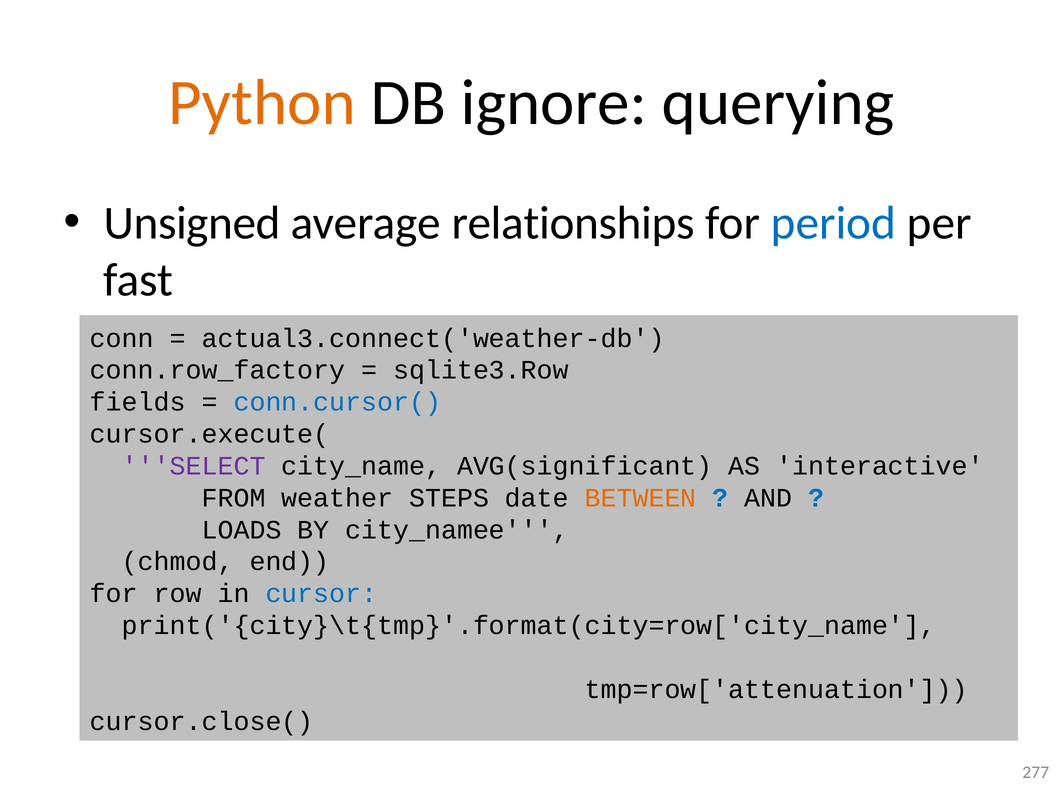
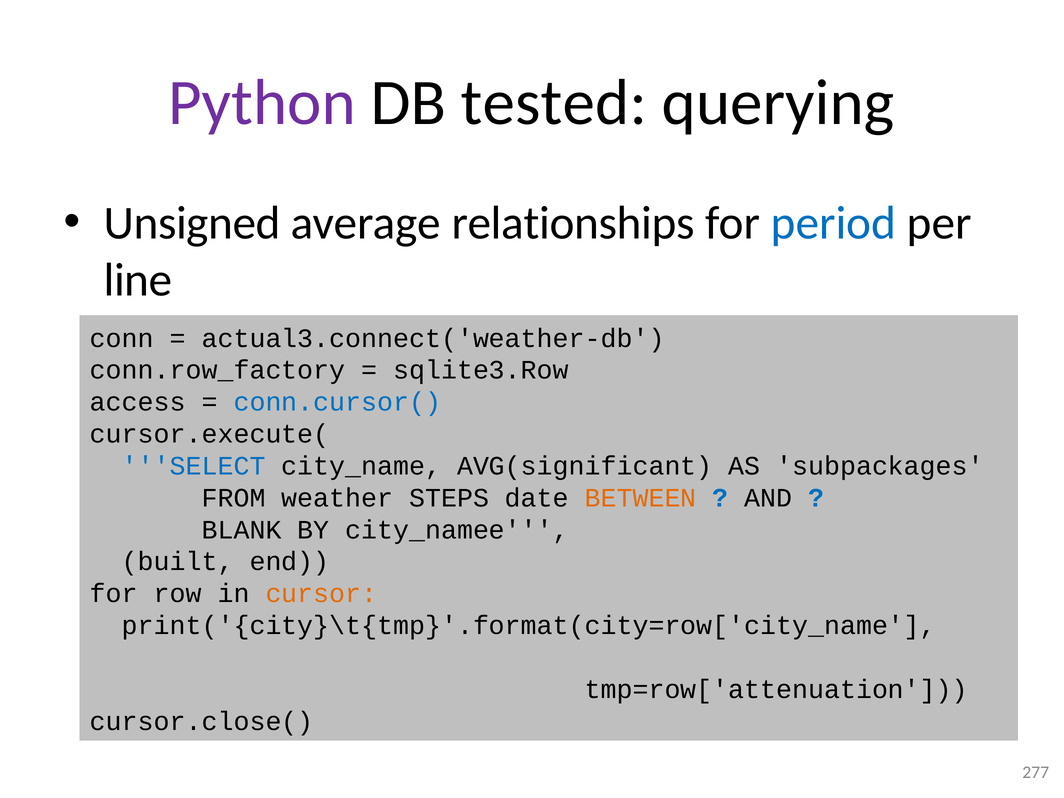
Python colour: orange -> purple (262, 103)
ignore: ignore -> tested (554, 103)
fast: fast -> line (138, 280)
fields: fields -> access (138, 402)
SELECT colour: purple -> blue (194, 466)
interactive: interactive -> subpackages (880, 466)
LOADS: LOADS -> BLANK (242, 530)
chmod: chmod -> built (178, 562)
cursor colour: blue -> orange (321, 594)
